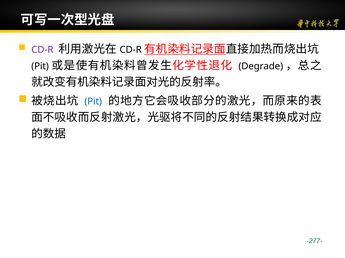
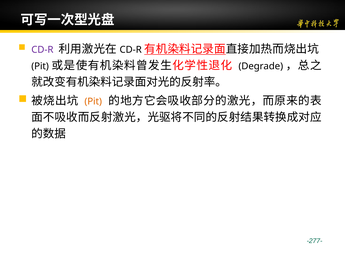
Pit colour: blue -> orange (93, 102)
